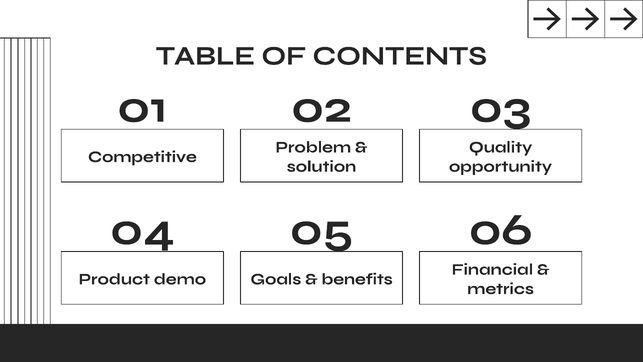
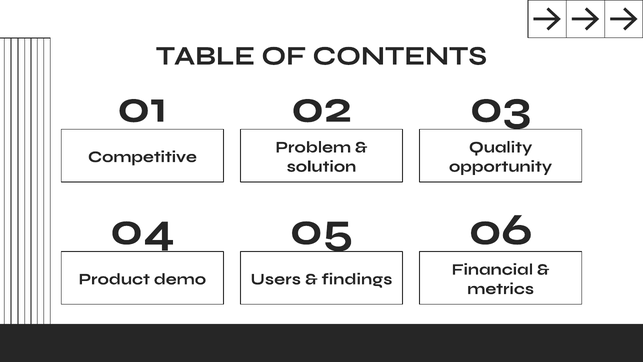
Goals: Goals -> Users (276, 279)
benefits: benefits -> findings (357, 279)
